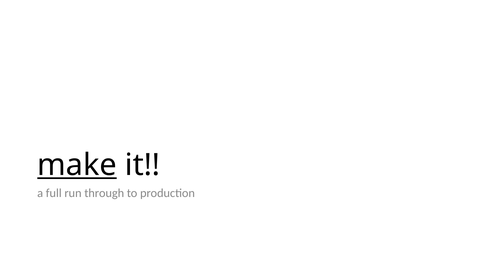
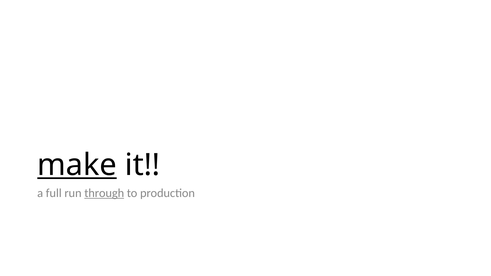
through underline: none -> present (104, 193)
